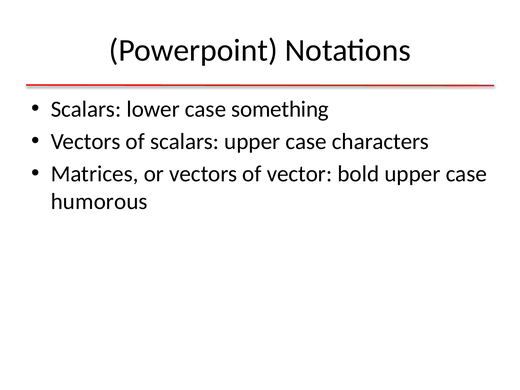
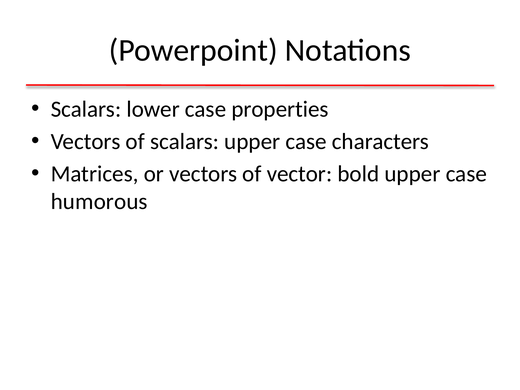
something: something -> properties (280, 109)
